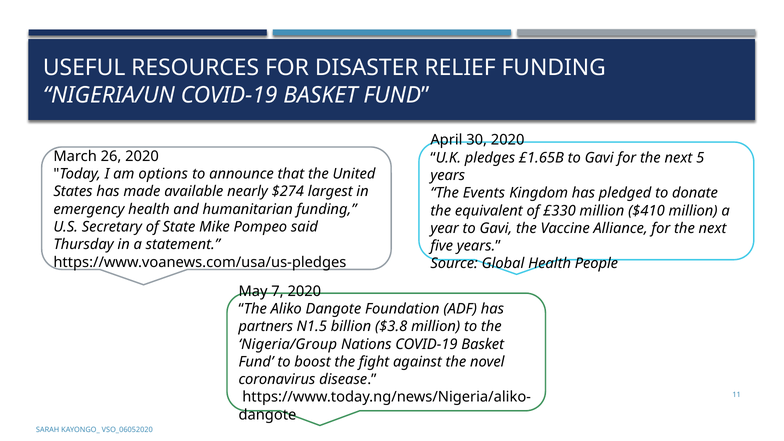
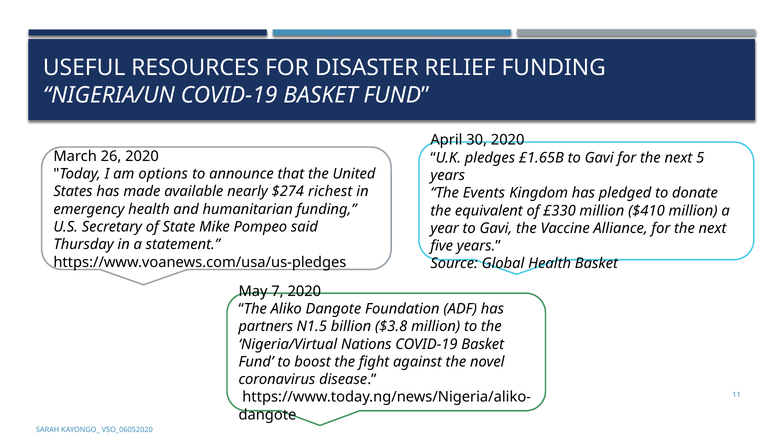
largest: largest -> richest (330, 192)
Health People: People -> Basket (596, 264)
Nigeria/Group: Nigeria/Group -> Nigeria/Virtual (288, 344)
